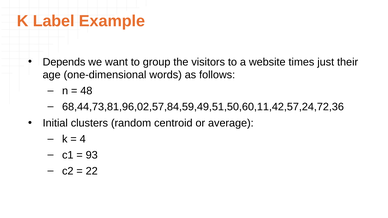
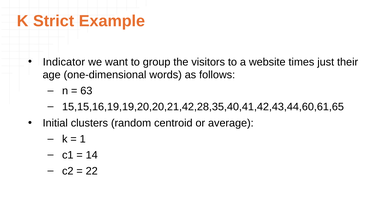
Label: Label -> Strict (54, 21)
Depends: Depends -> Indicator (64, 62)
48: 48 -> 63 (86, 91)
68,44,73,81,96,02,57,84,59,49,51,50,60,11,42,57,24,72,36: 68,44,73,81,96,02,57,84,59,49,51,50,60,11,42,57,24,72,36 -> 15,15,16,19,19,20,20,21,42,28,35,40,41,42,43,44,60,61,65 (203, 107)
4: 4 -> 1 (83, 139)
93: 93 -> 14 (92, 155)
